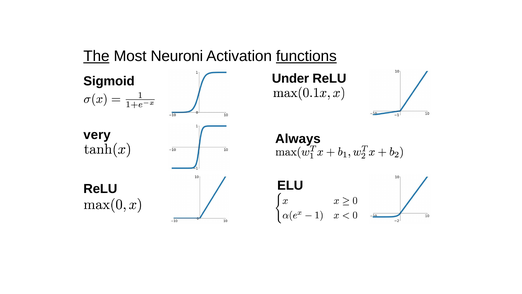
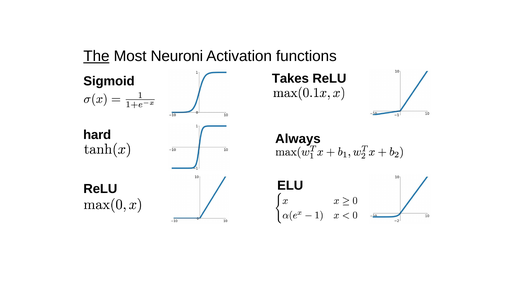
functions underline: present -> none (306, 56)
Under: Under -> Takes (290, 79)
very: very -> hard (97, 135)
